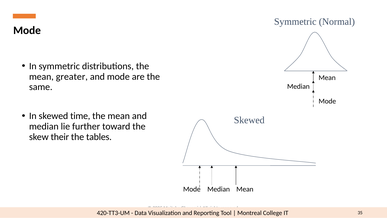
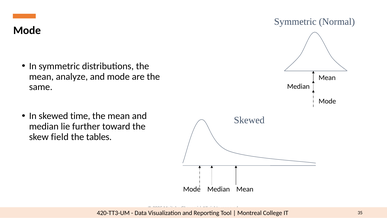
greater: greater -> analyze (72, 76)
their: their -> field (60, 137)
